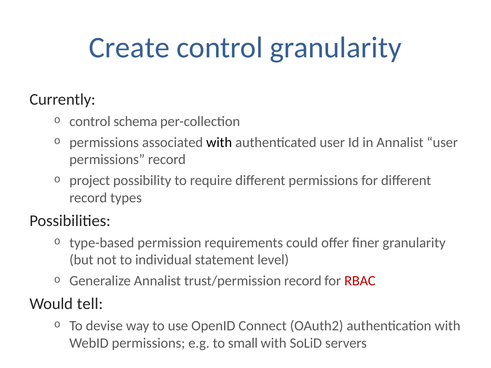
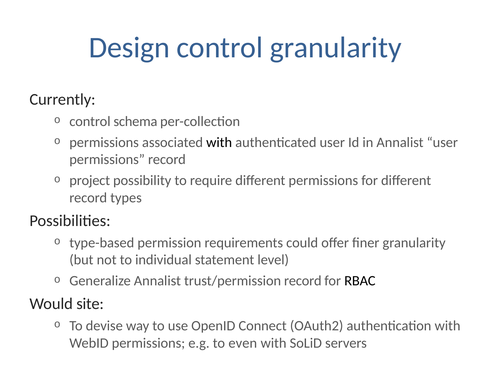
Create: Create -> Design (129, 48)
RBAC colour: red -> black (360, 281)
tell: tell -> site (90, 304)
small: small -> even (243, 343)
